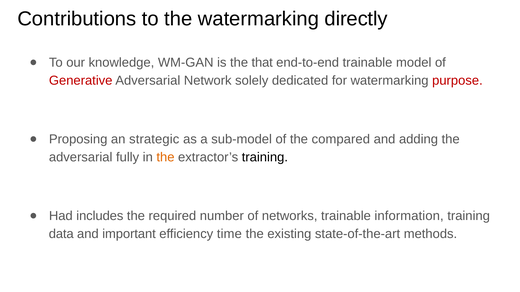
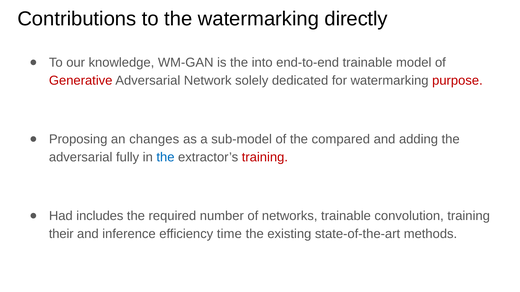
that: that -> into (262, 63)
strategic: strategic -> changes (154, 140)
the colour: orange -> blue (165, 157)
training colour: black -> red (265, 157)
information: information -> convolution (409, 216)
data: data -> their (61, 234)
important: important -> inference (129, 234)
